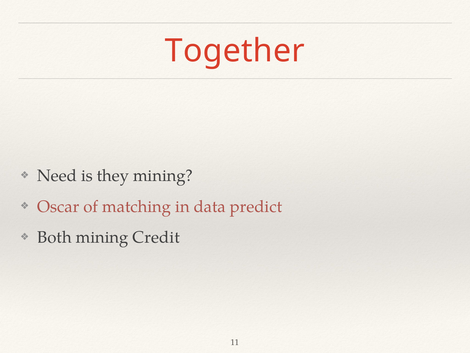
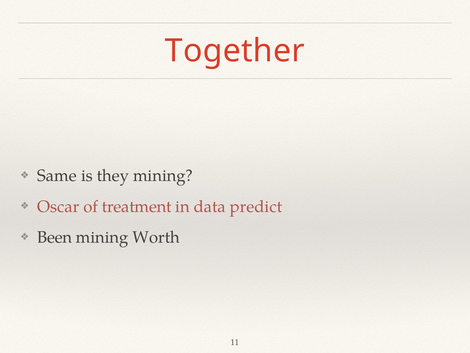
Need: Need -> Same (57, 175)
matching: matching -> treatment (137, 206)
Both: Both -> Been (55, 237)
Credit: Credit -> Worth (156, 237)
